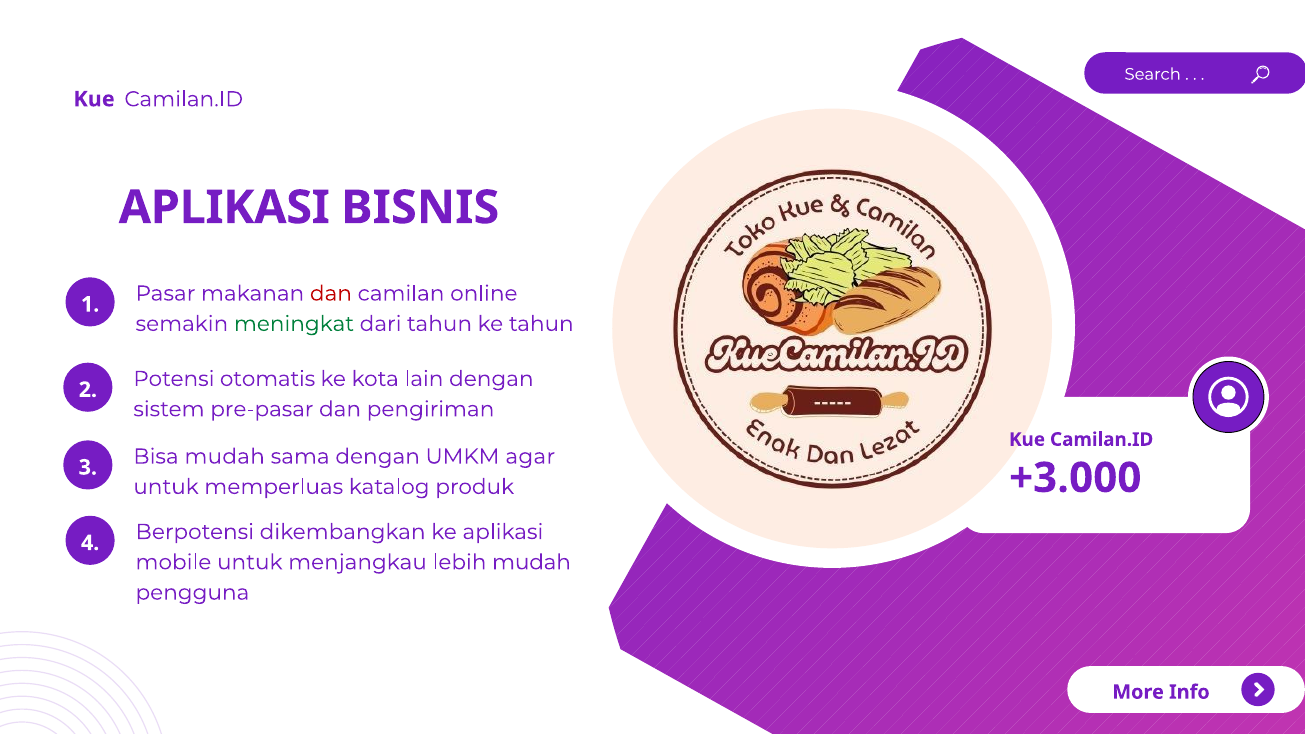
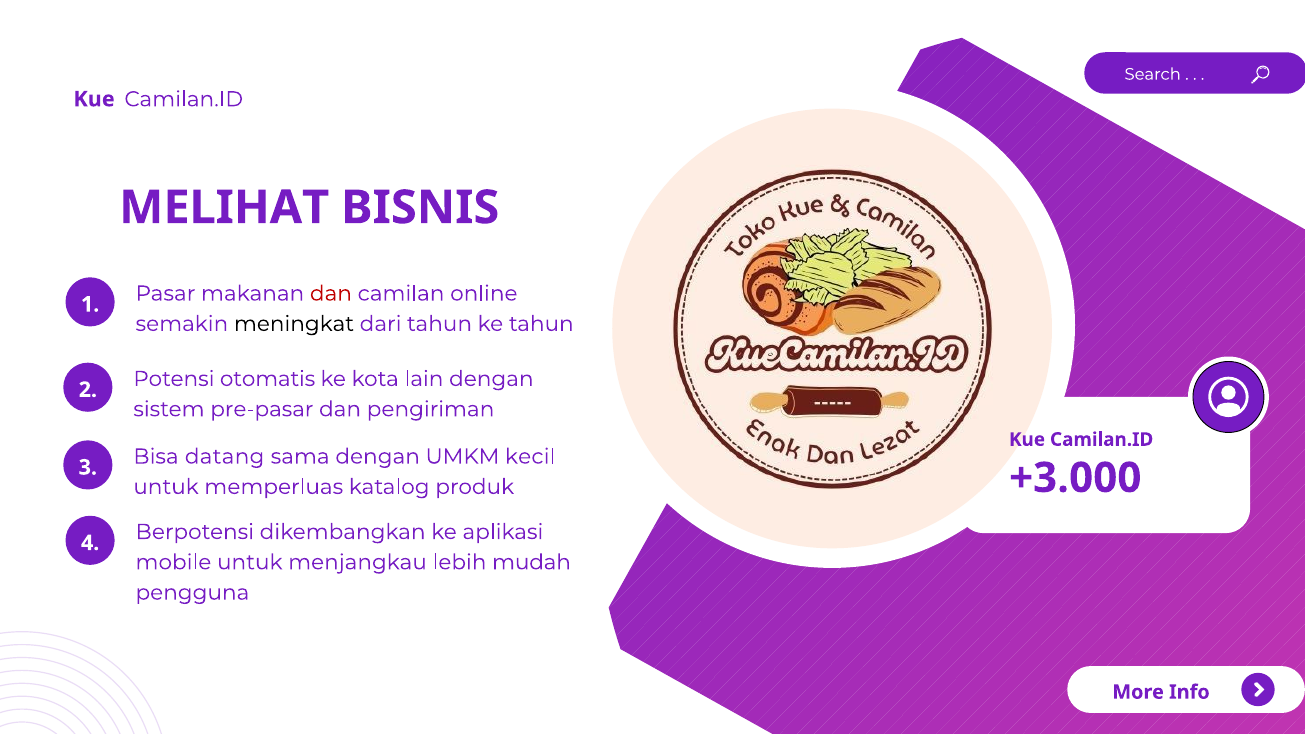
APLIKASI: APLIKASI -> MELIHAT (224, 208)
meningkat colour: green -> black (294, 324)
Bisa mudah: mudah -> datang (225, 457)
agar: agar -> kecil (530, 457)
